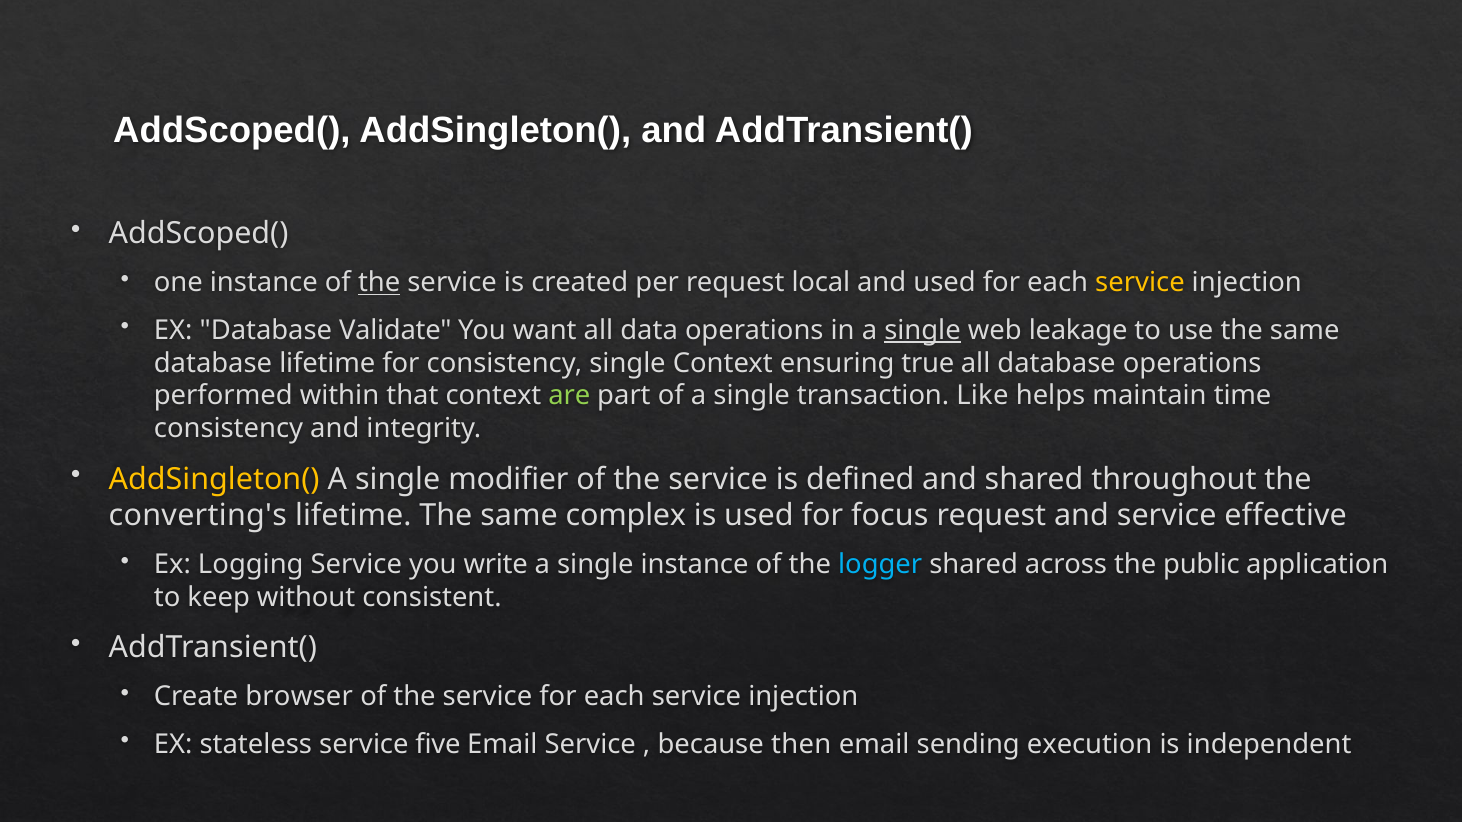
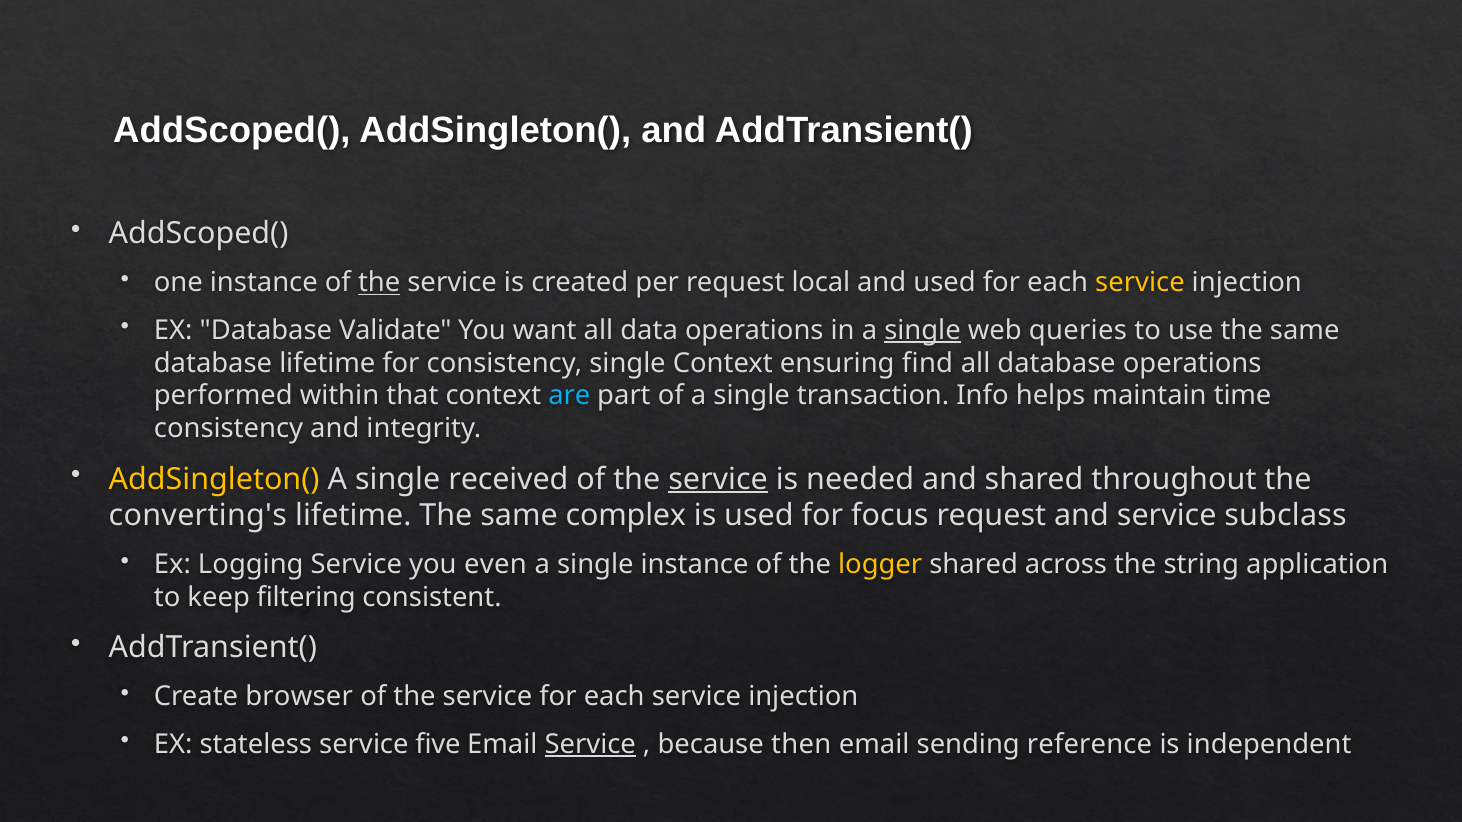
leakage: leakage -> queries (1078, 330)
true: true -> find (928, 363)
are colour: light green -> light blue (569, 396)
Like: Like -> Info (983, 396)
modifier: modifier -> received (508, 479)
service underline: none -> present (718, 479)
defined: defined -> needed (860, 479)
effective: effective -> subclass (1286, 516)
write: write -> even (495, 565)
logger colour: light blue -> yellow (880, 565)
public: public -> string (1201, 565)
without: without -> filtering (306, 598)
Service underline: none -> present (590, 745)
execution: execution -> reference (1090, 745)
